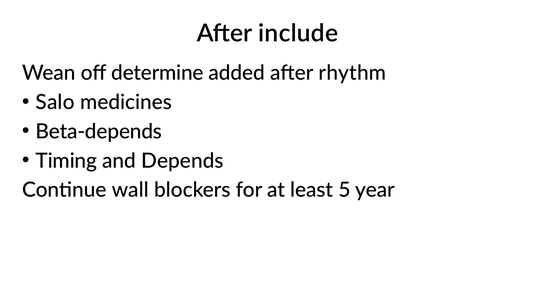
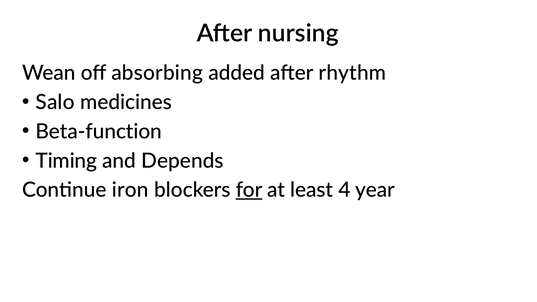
include: include -> nursing (298, 33)
determine: determine -> absorbing (157, 73)
Beta-depends: Beta-depends -> Beta-function (99, 132)
wall: wall -> iron (130, 190)
for underline: none -> present (249, 190)
5: 5 -> 4 (344, 190)
